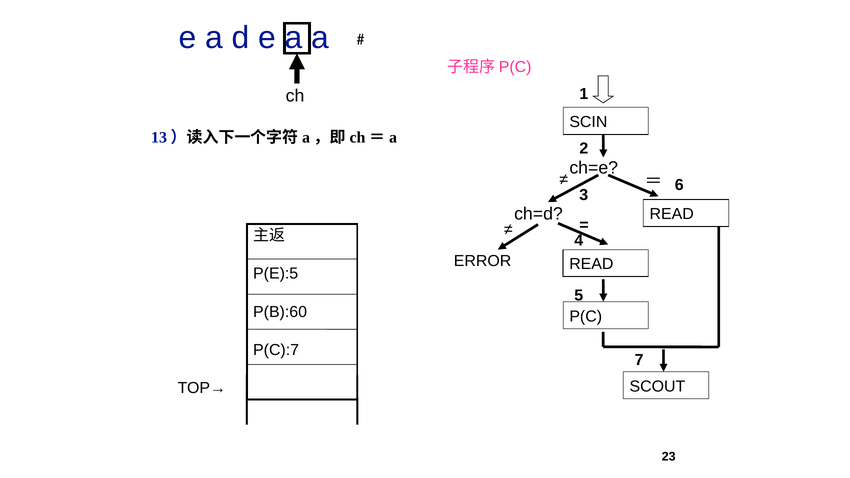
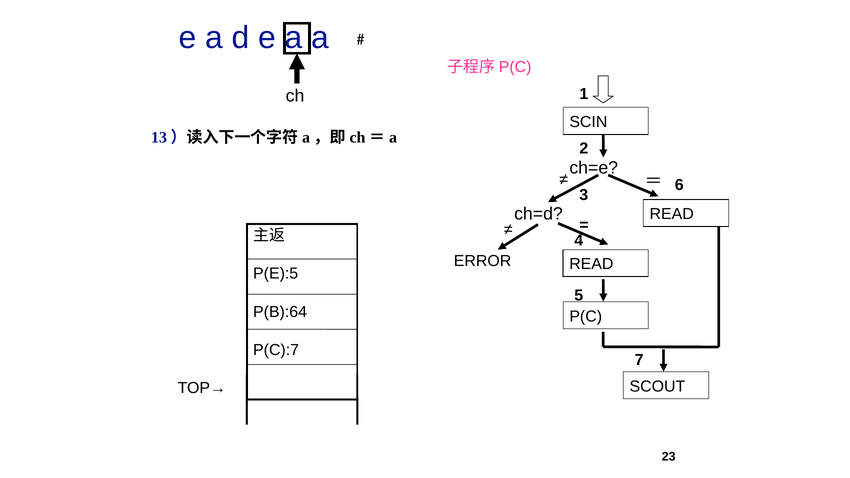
P(B):60: P(B):60 -> P(B):64 (280, 312)
